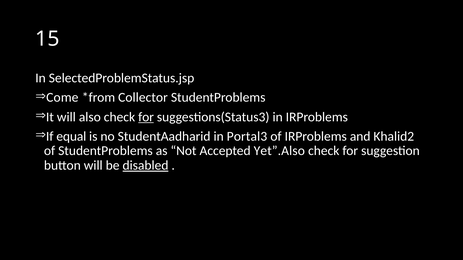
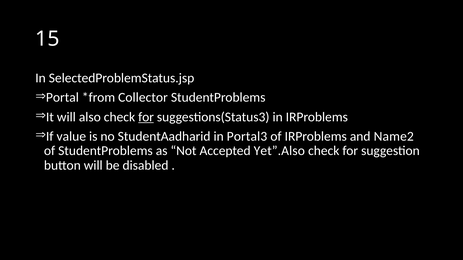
Come: Come -> Portal (62, 98)
equal: equal -> value (71, 137)
Khalid2: Khalid2 -> Name2 (394, 137)
disabled underline: present -> none (145, 166)
